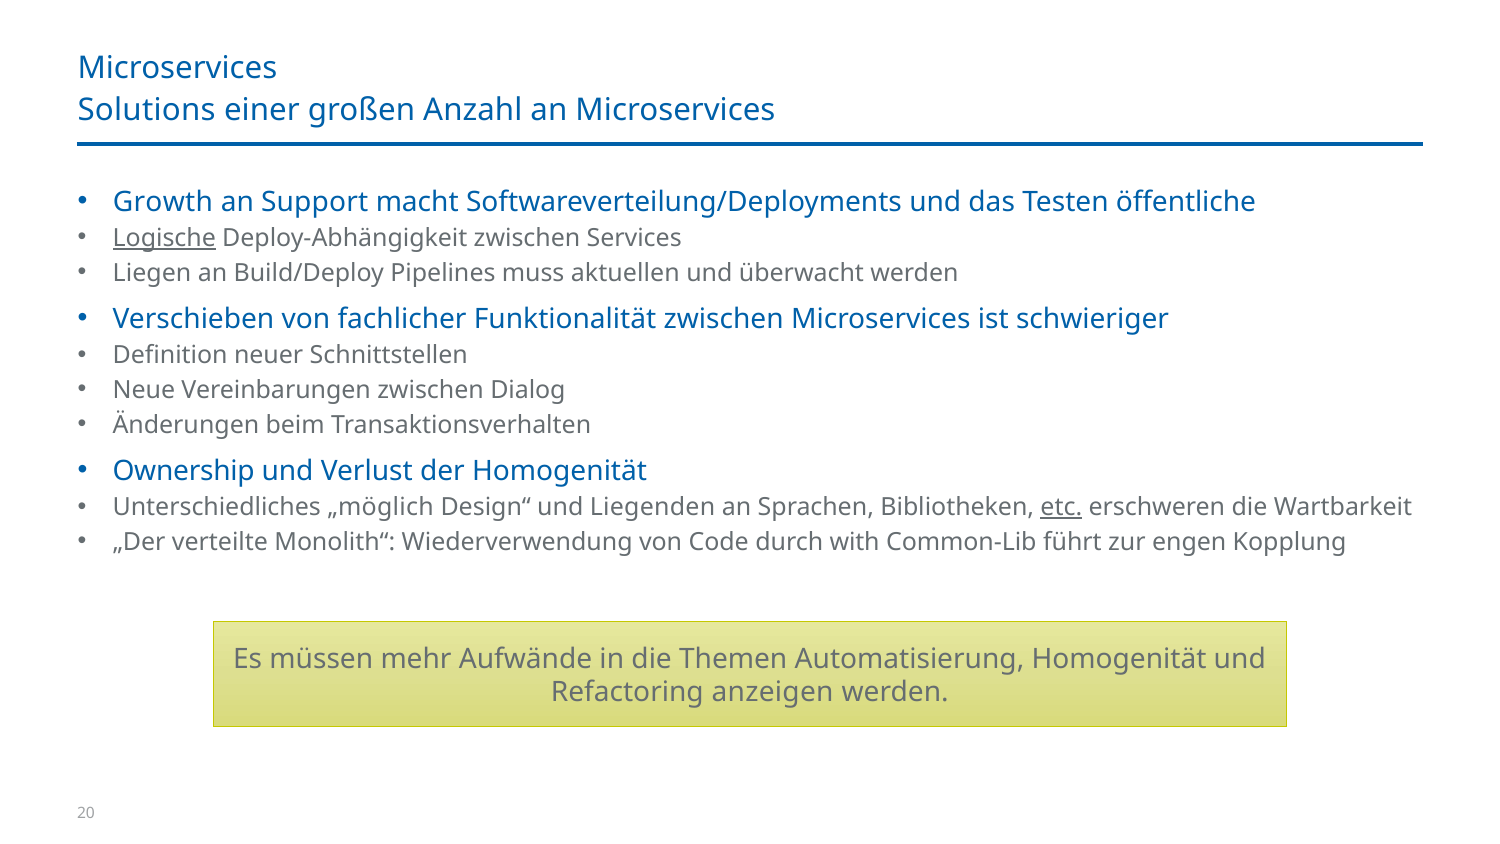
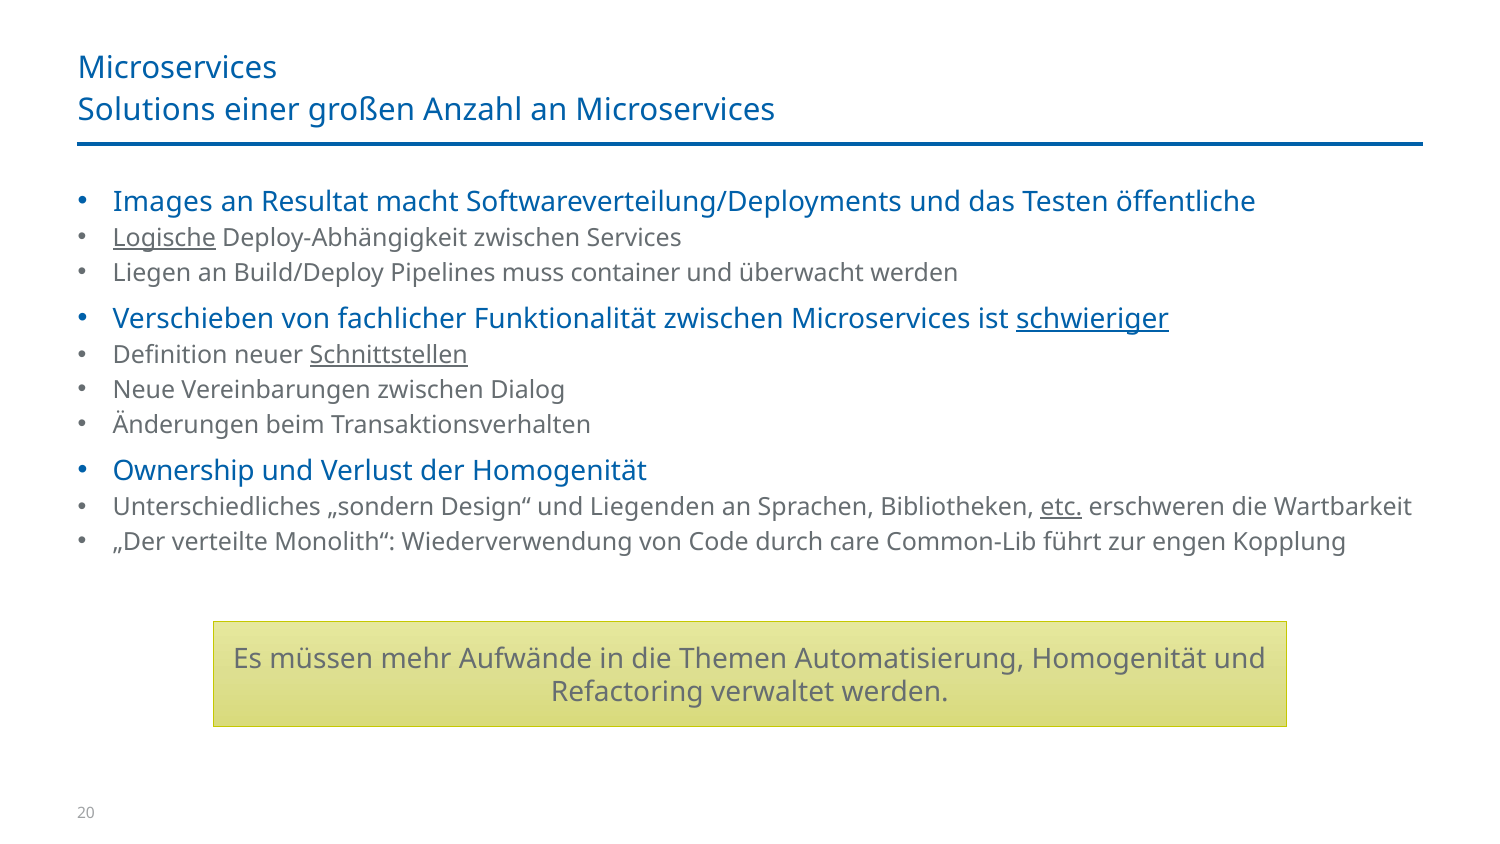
Growth: Growth -> Images (163, 202)
Support: Support -> Resultat (315, 202)
aktuellen: aktuellen -> container (625, 273)
schwieriger underline: none -> present (1093, 319)
Schnittstellen underline: none -> present (389, 355)
„möglich: „möglich -> „sondern (381, 507)
with: with -> care (855, 542)
anzeigen: anzeigen -> verwaltet (773, 692)
